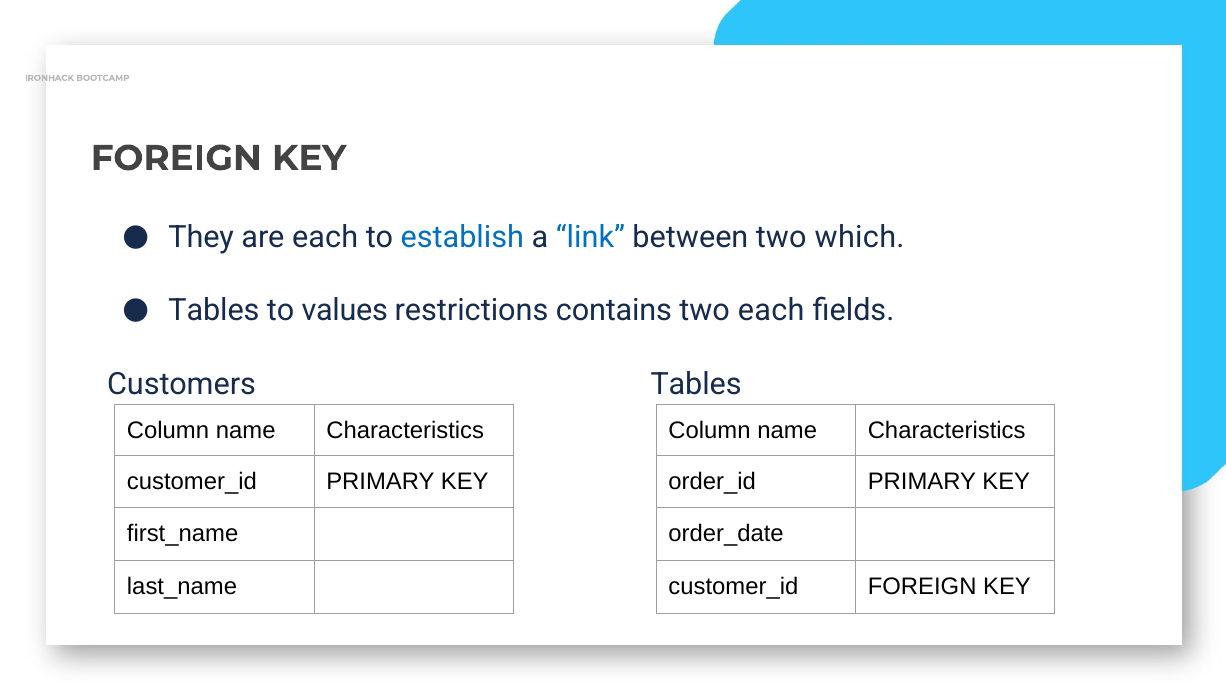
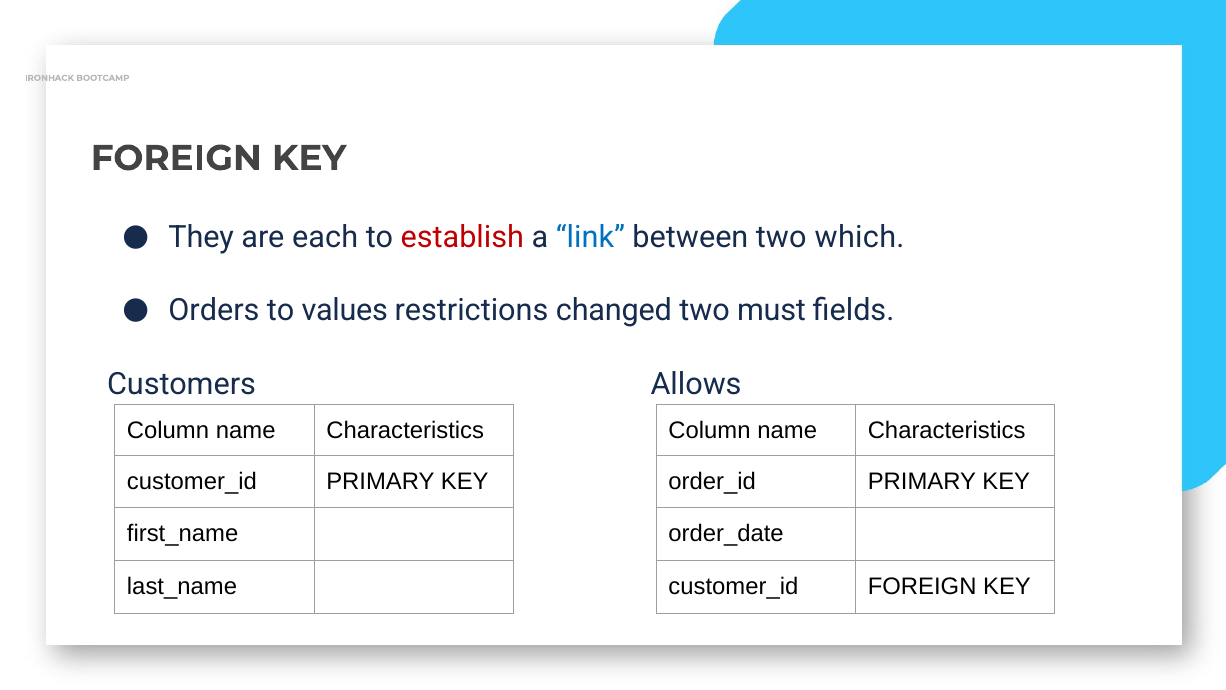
establish colour: blue -> red (462, 237)
Tables: Tables -> Orders (214, 310)
contains: contains -> changed (614, 310)
two each: each -> must (771, 310)
Customers Tables: Tables -> Allows (696, 384)
